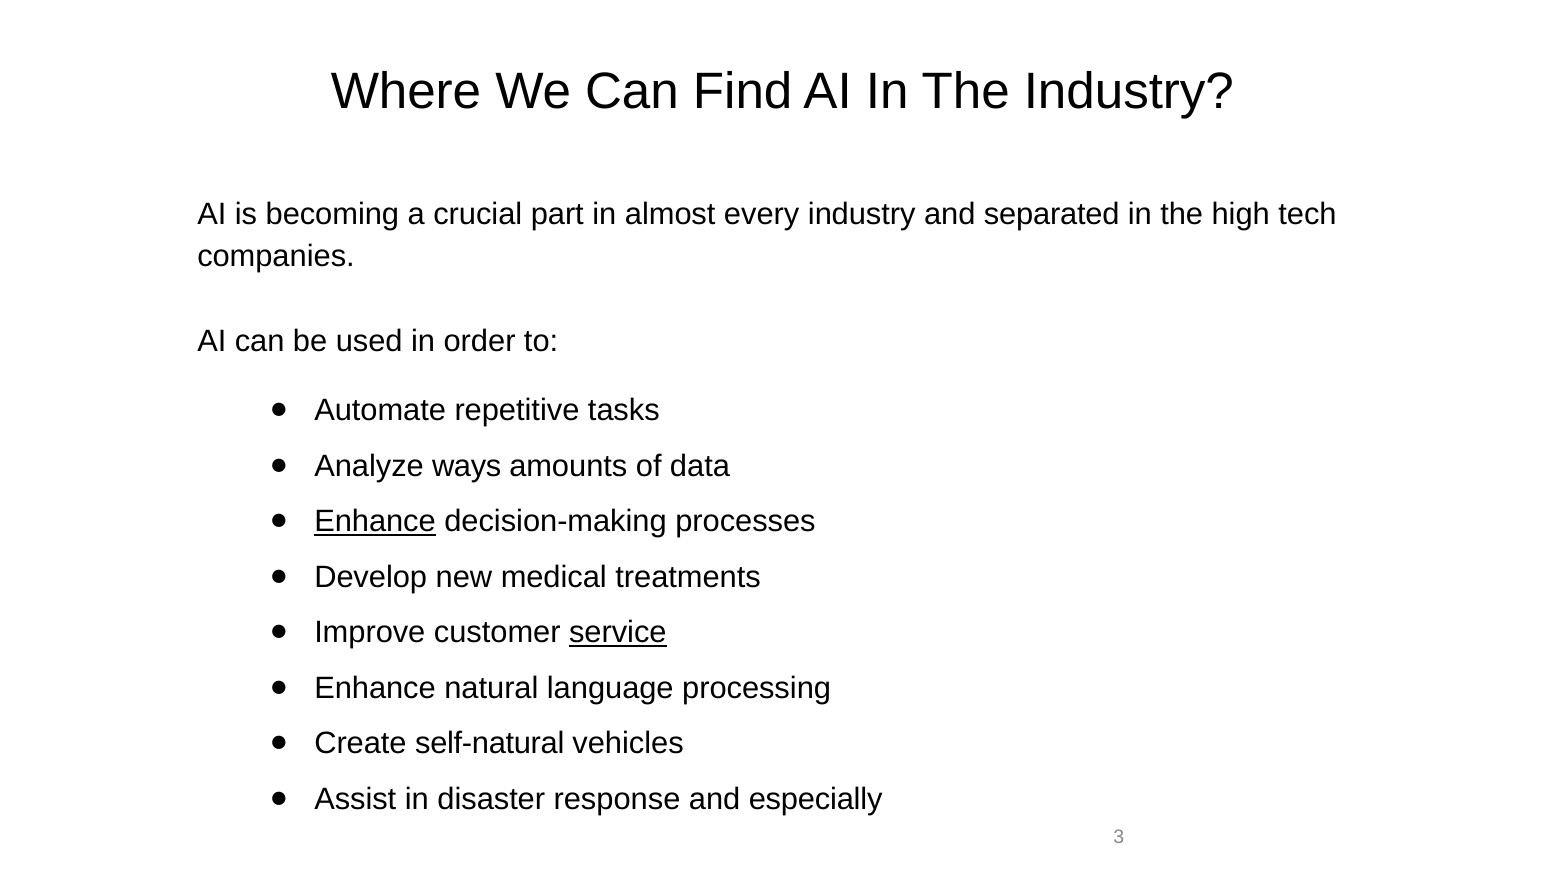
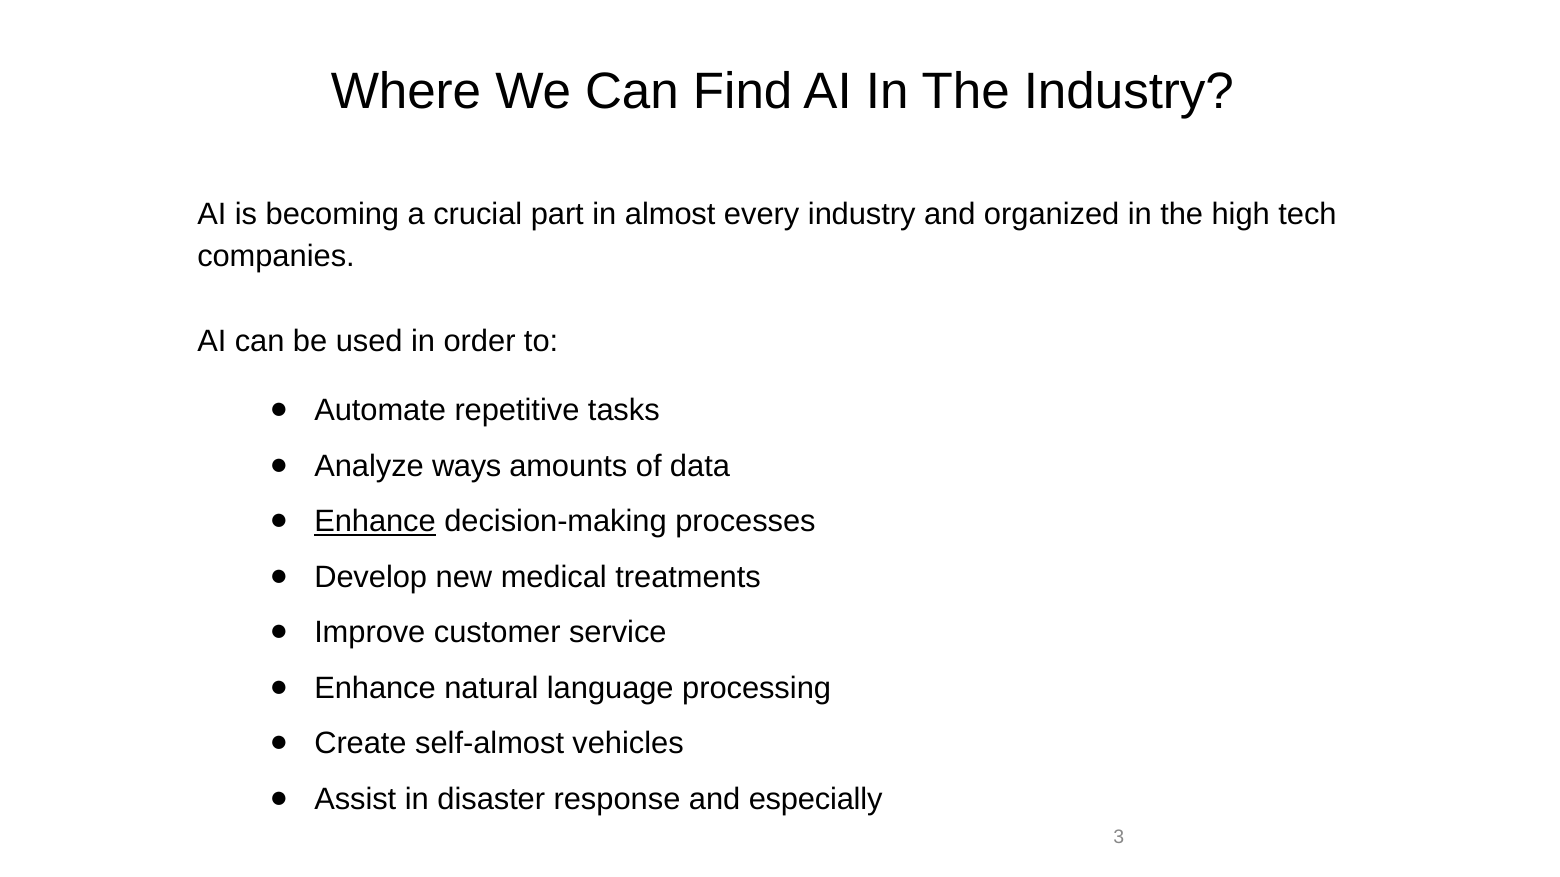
separated: separated -> organized (1052, 214)
service underline: present -> none (618, 633)
self-natural: self-natural -> self-almost (490, 744)
